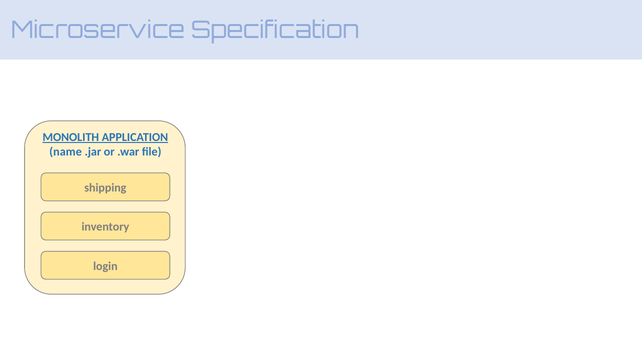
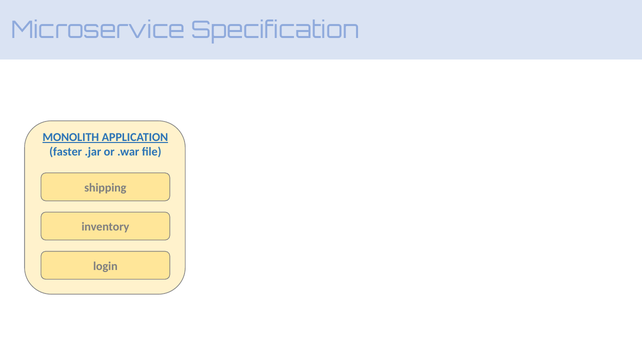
name: name -> faster (66, 152)
